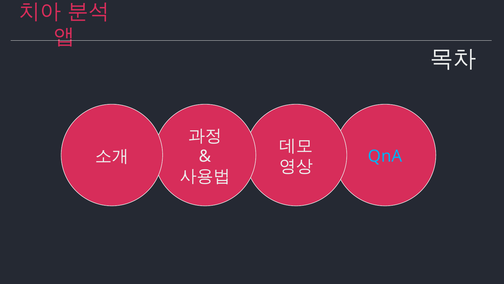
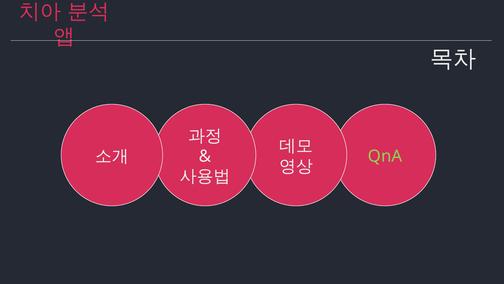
QnA colour: light blue -> light green (385, 156)
